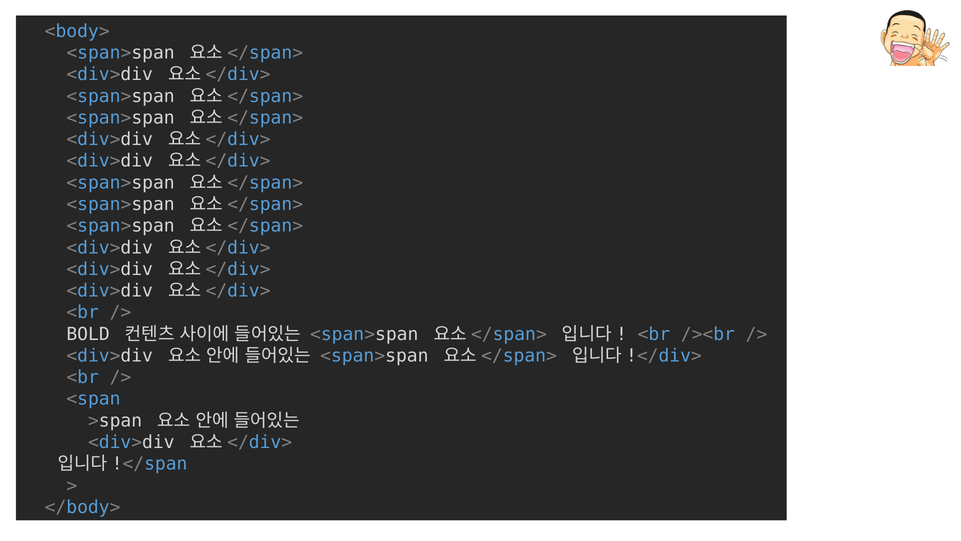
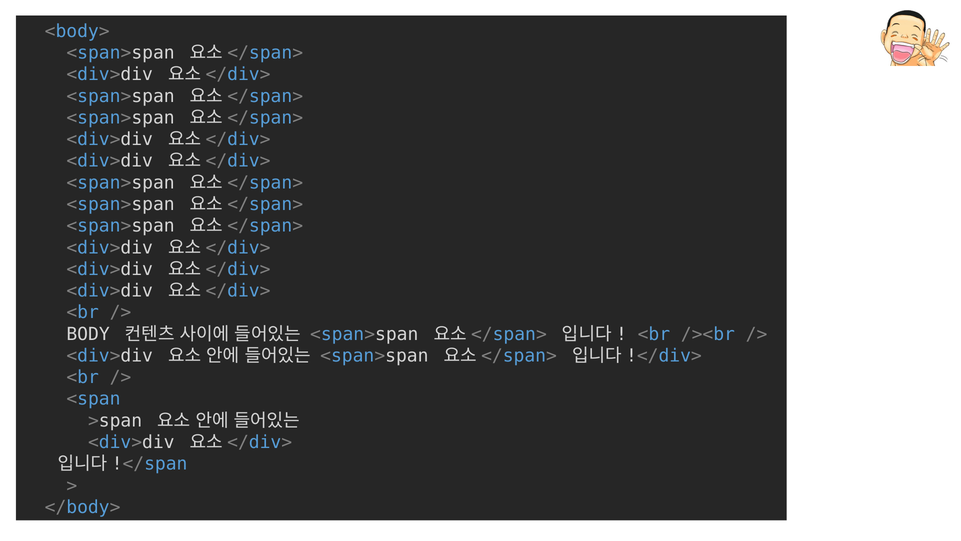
BOLD: BOLD -> BODY (88, 334)
